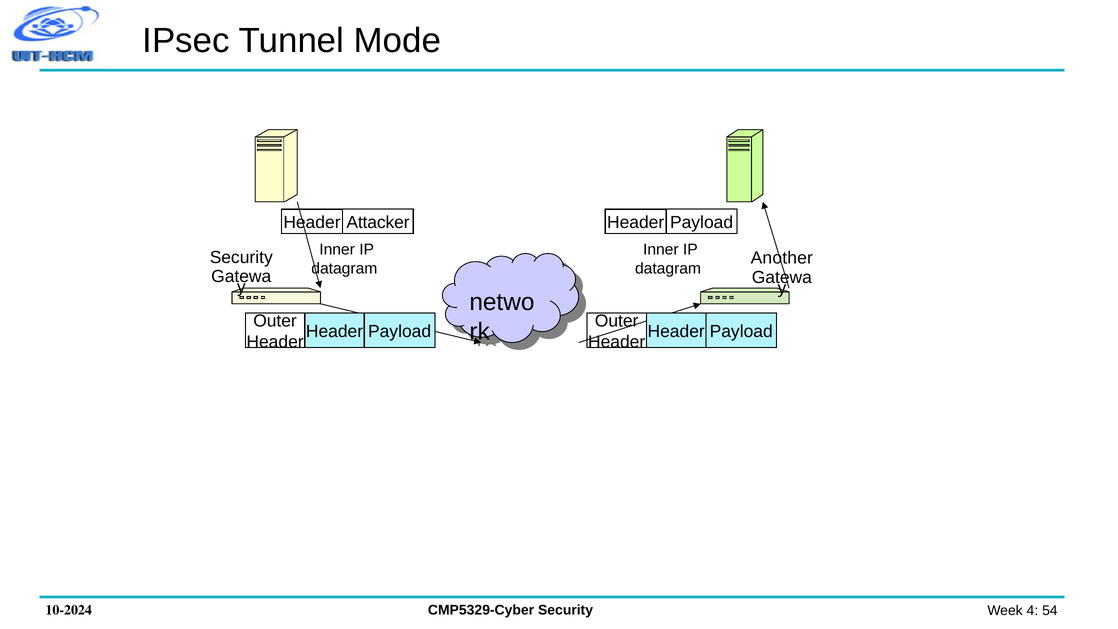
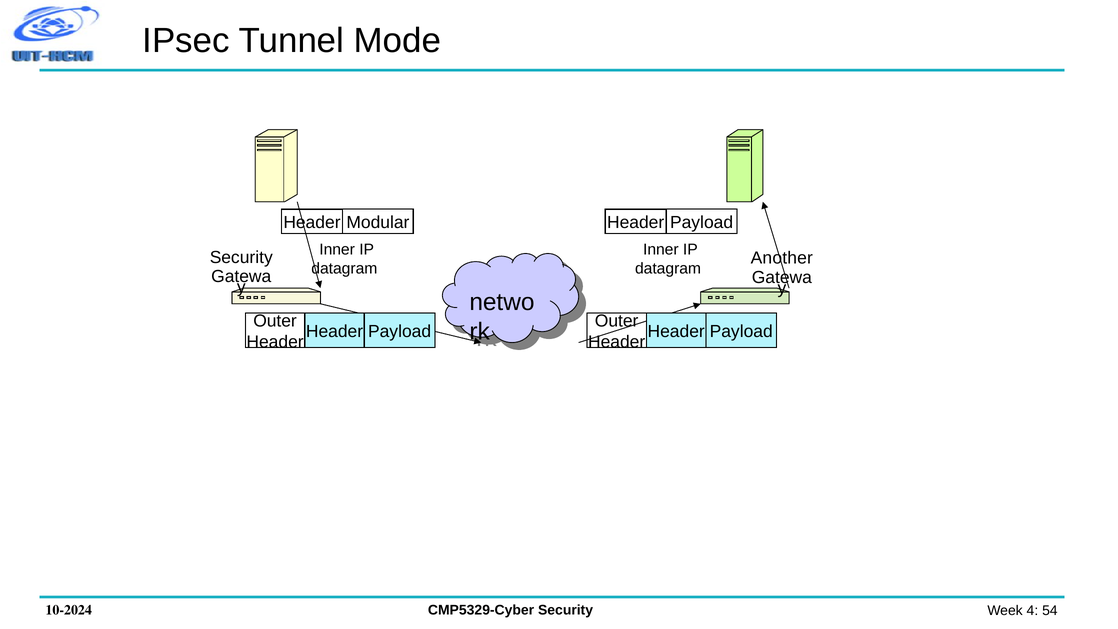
Attacker: Attacker -> Modular (378, 222)
